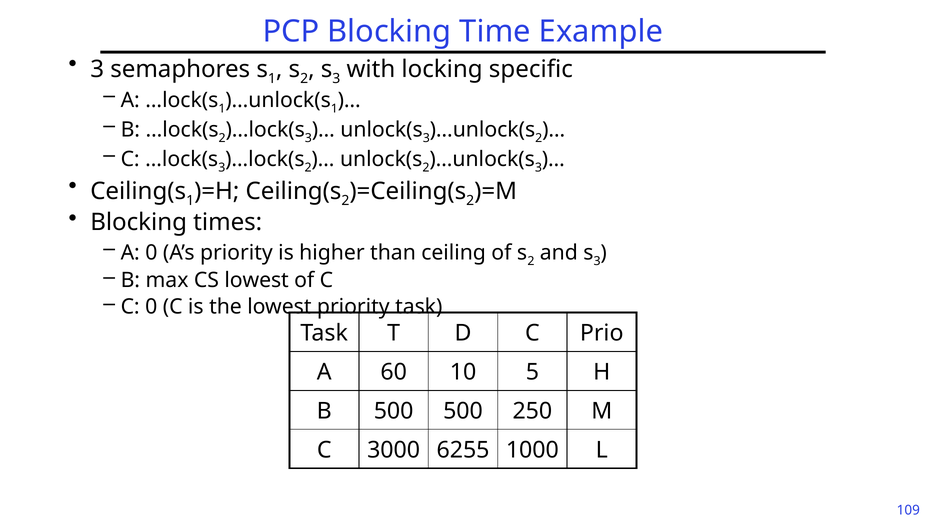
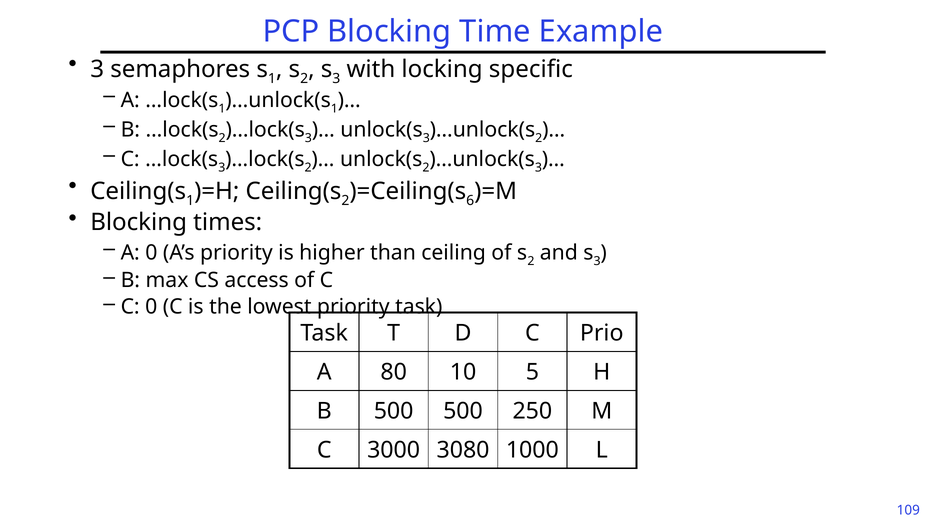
2: 2 -> 6 (470, 201)
CS lowest: lowest -> access (257, 280)
60: 60 -> 80 (394, 372)
6255: 6255 -> 3080 (463, 450)
